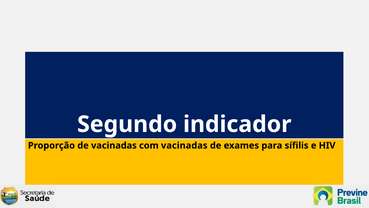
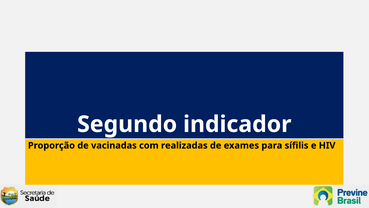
com vacinadas: vacinadas -> realizadas (184, 145)
